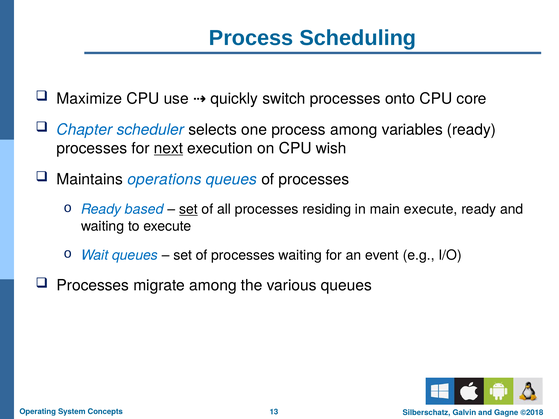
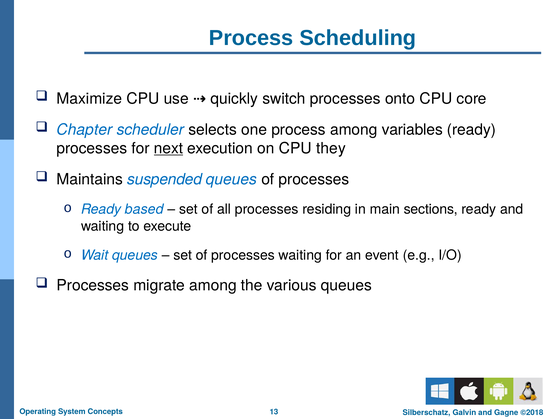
wish: wish -> they (331, 148)
operations: operations -> suspended (165, 179)
set underline: present -> none (189, 209)
main execute: execute -> sections (431, 209)
